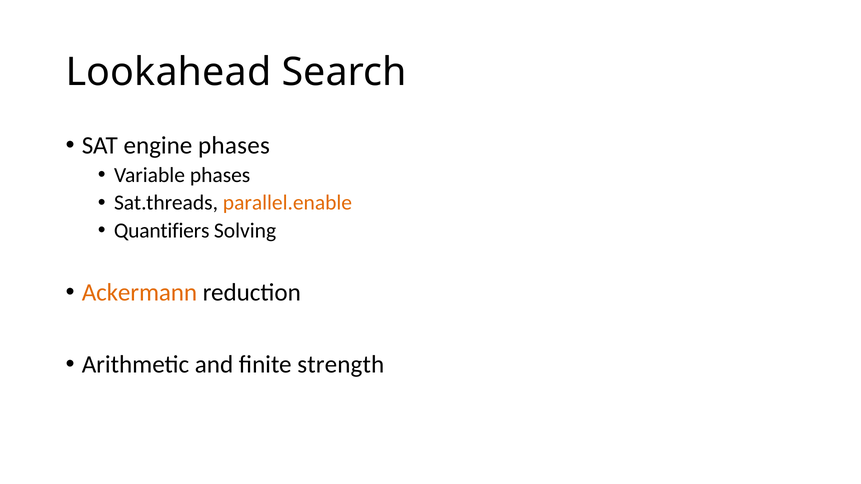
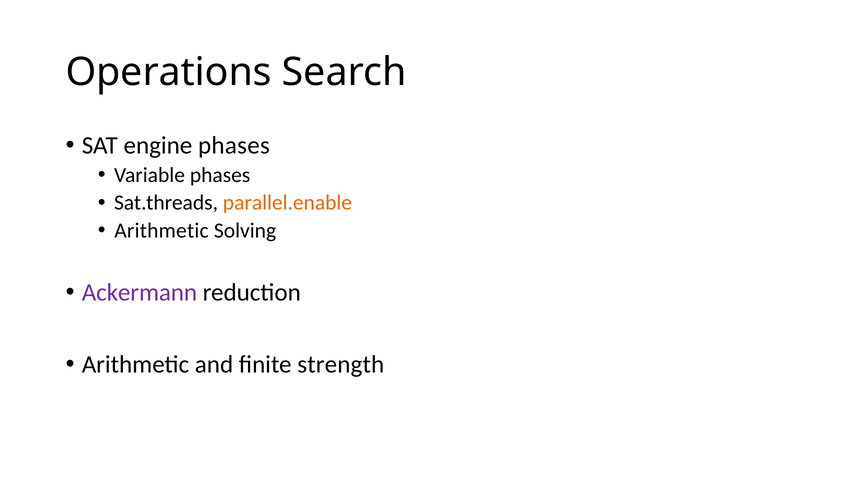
Lookahead: Lookahead -> Operations (169, 72)
Quantifiers: Quantifiers -> Arithmetic (161, 231)
Ackermann colour: orange -> purple (139, 293)
